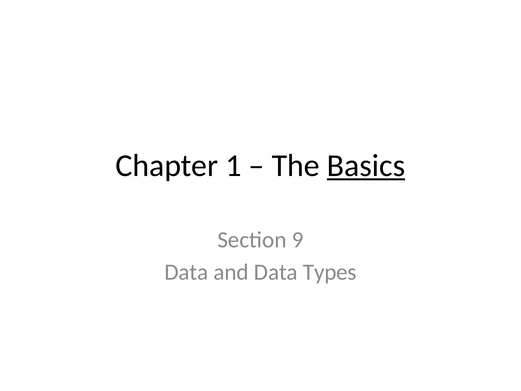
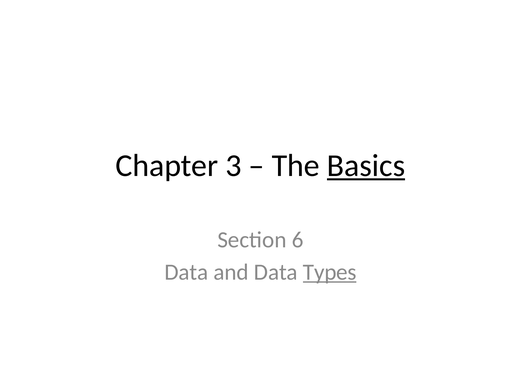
1: 1 -> 3 (233, 165)
9: 9 -> 6 (298, 240)
Types underline: none -> present (330, 272)
